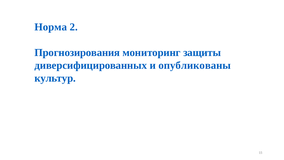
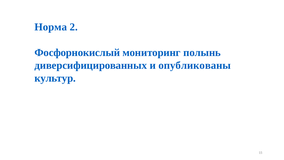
Прогнозирования: Прогнозирования -> Фосфорнокислый (77, 53)
защиты: защиты -> полынь (202, 53)
